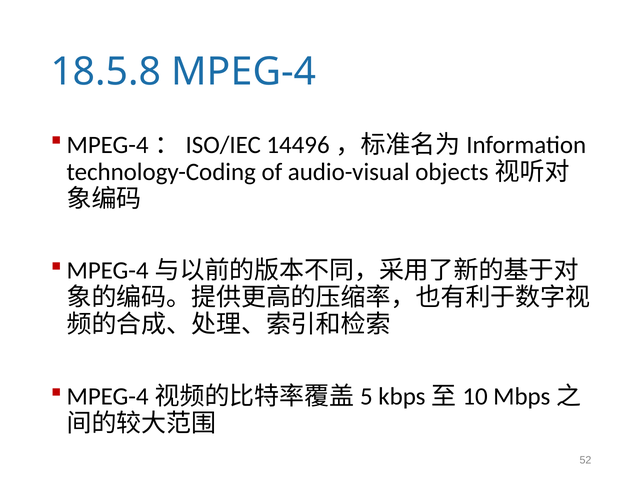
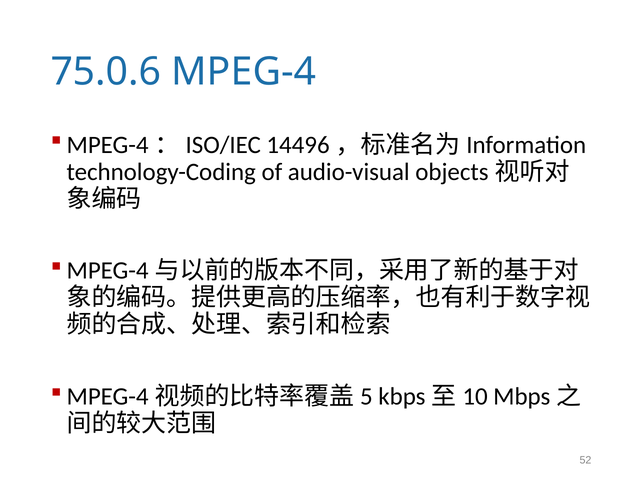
18.5.8: 18.5.8 -> 75.0.6 (106, 72)
